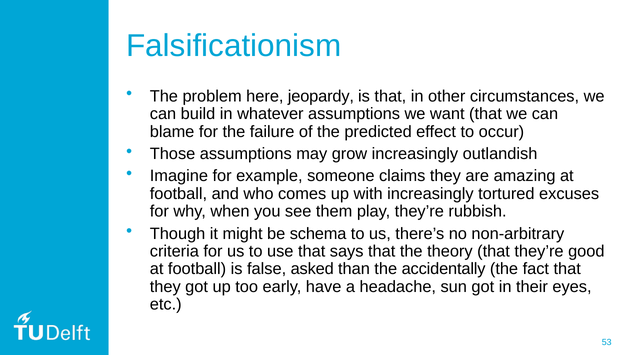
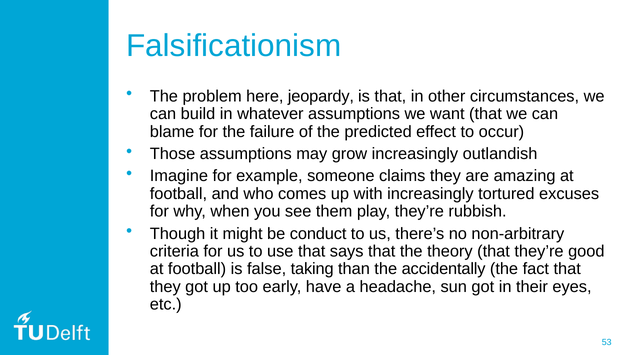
schema: schema -> conduct (318, 233)
asked: asked -> taking (312, 269)
